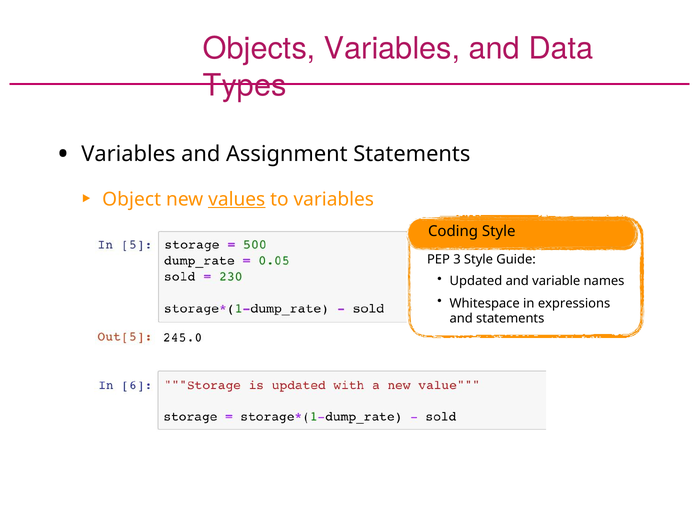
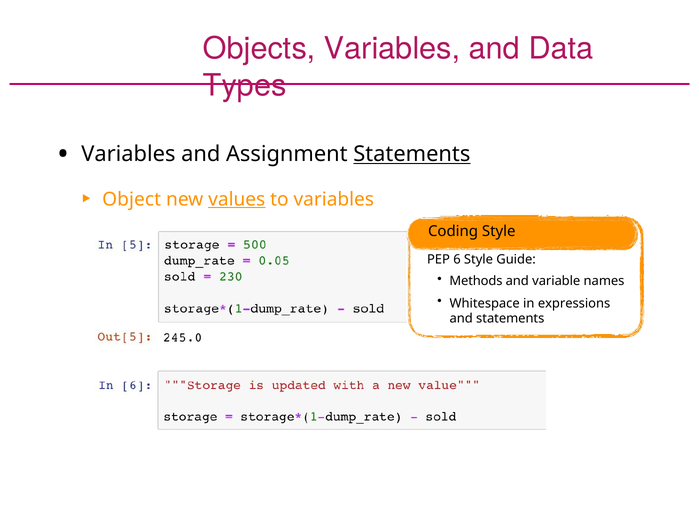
Statements underline: none -> present (412, 154)
3: 3 -> 6 (457, 259)
Updated: Updated -> Methods (476, 281)
